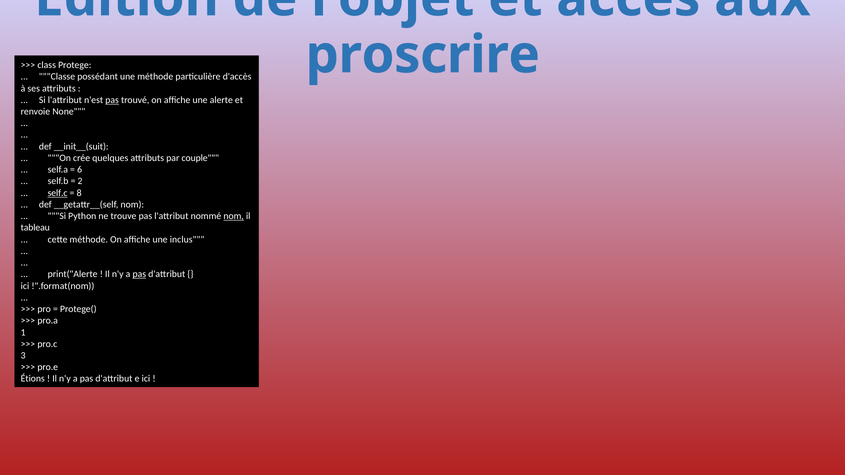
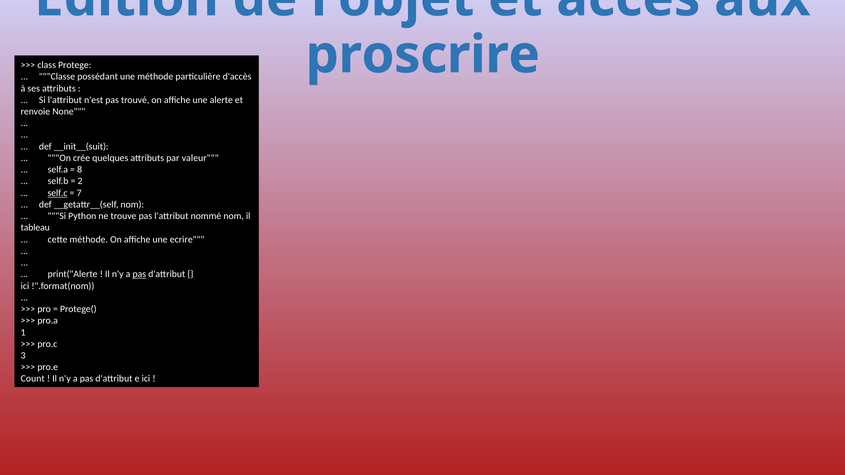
pas underline: present -> none (112, 100)
couple: couple -> valeur (200, 158)
6: 6 -> 8 (80, 170)
8: 8 -> 7 (79, 193)
nom underline: present -> none (234, 216)
inclus: inclus -> ecrire (187, 240)
Étions: Étions -> Count (33, 379)
